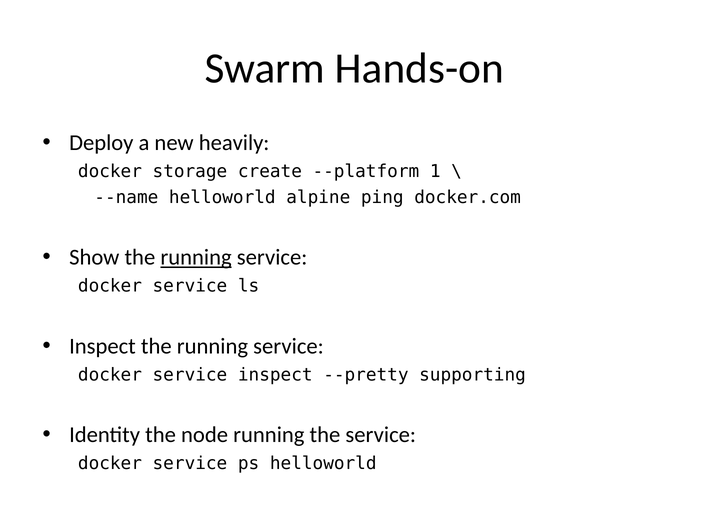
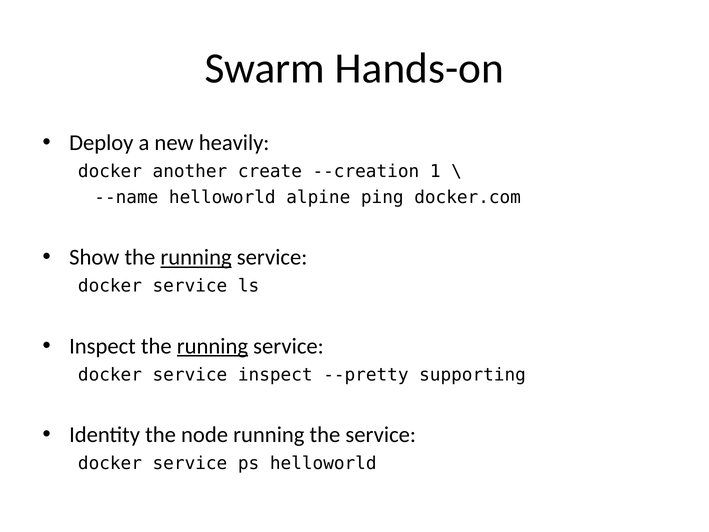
storage: storage -> another (190, 171)
--platform: --platform -> --creation (366, 171)
running underline: none -> present (212, 346)
